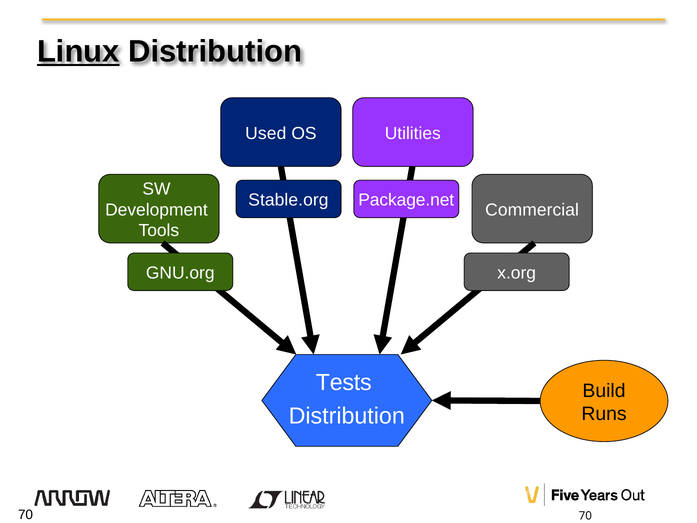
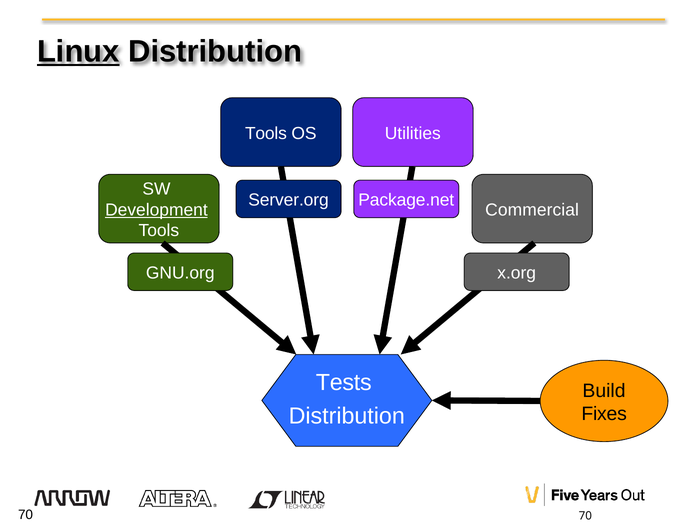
Used: Used -> Tools (266, 133)
Stable.org: Stable.org -> Server.org (289, 200)
Development underline: none -> present (156, 210)
Runs: Runs -> Fixes (604, 414)
